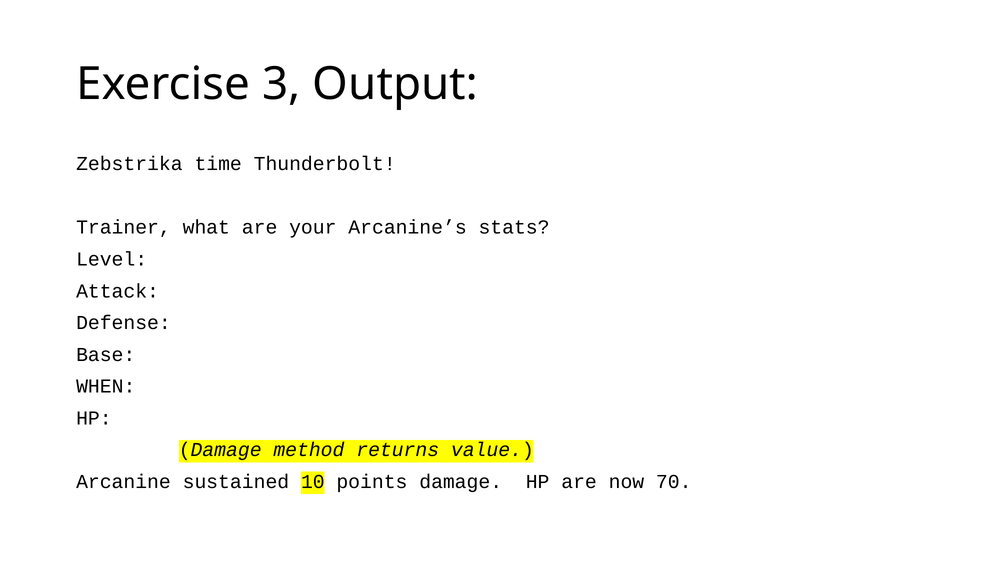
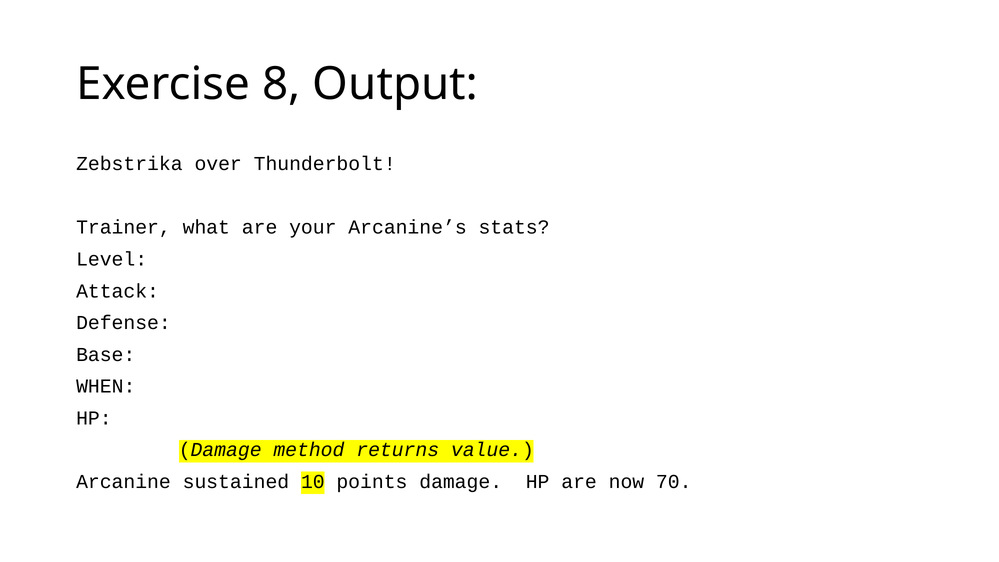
3: 3 -> 8 (281, 84)
time: time -> over (218, 164)
